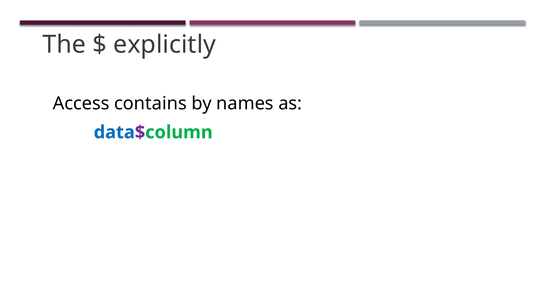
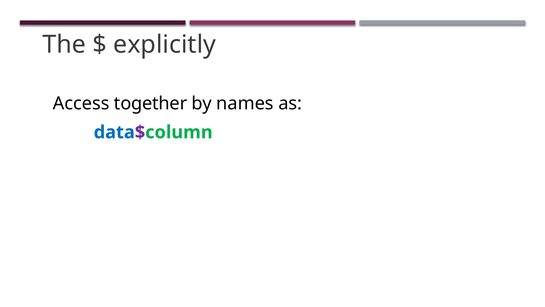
contains: contains -> together (151, 103)
